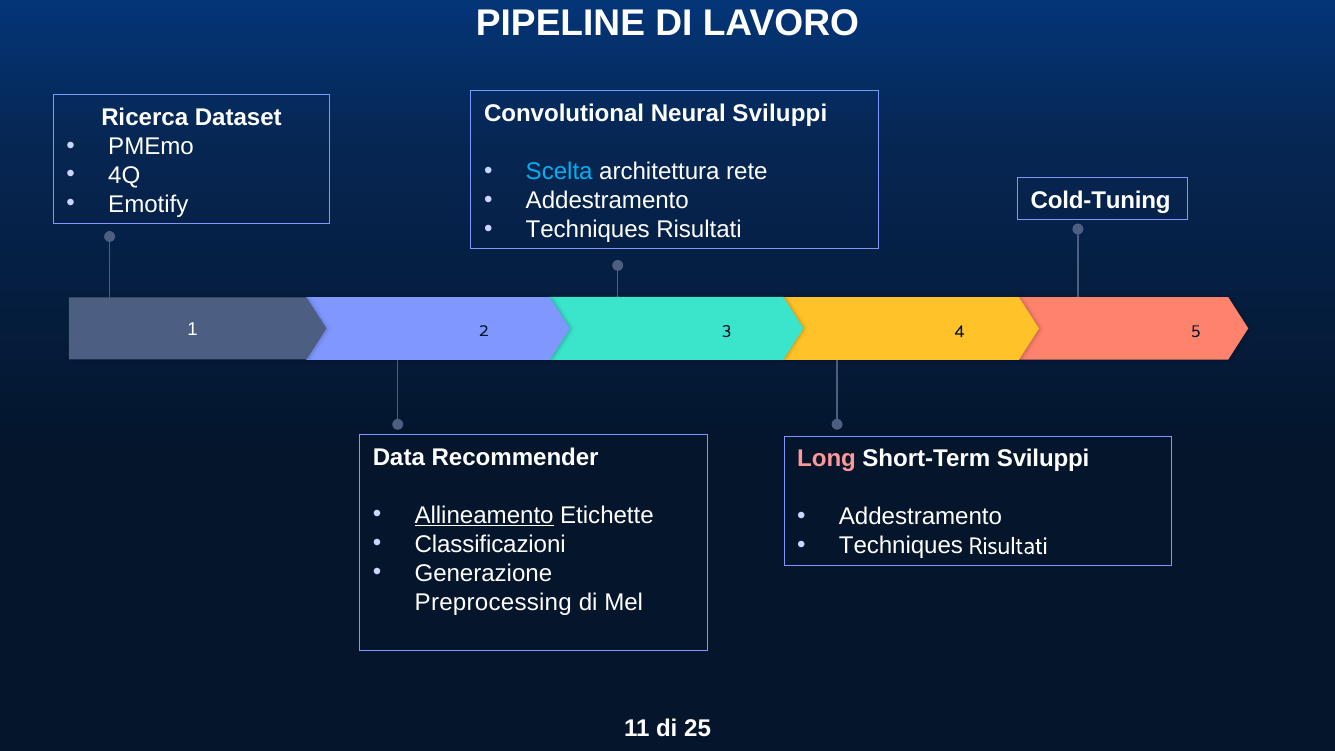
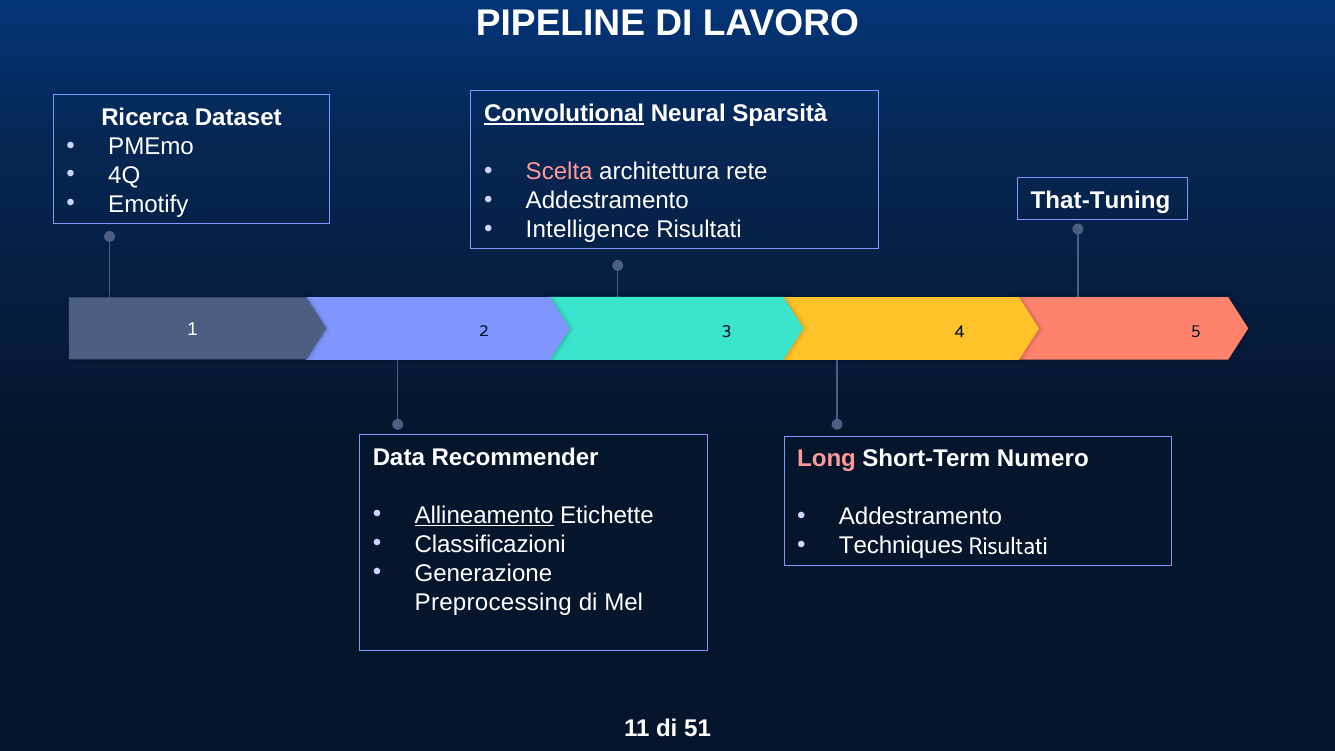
Convolutional underline: none -> present (564, 114)
Neural Sviluppi: Sviluppi -> Sparsità (780, 114)
Scelta colour: light blue -> pink (559, 172)
Cold-Tuning: Cold-Tuning -> That-Tuning (1101, 201)
Techniques: Techniques -> Intelligence (588, 230)
Short-Term Sviluppi: Sviluppi -> Numero (1043, 459)
25: 25 -> 51 (697, 729)
